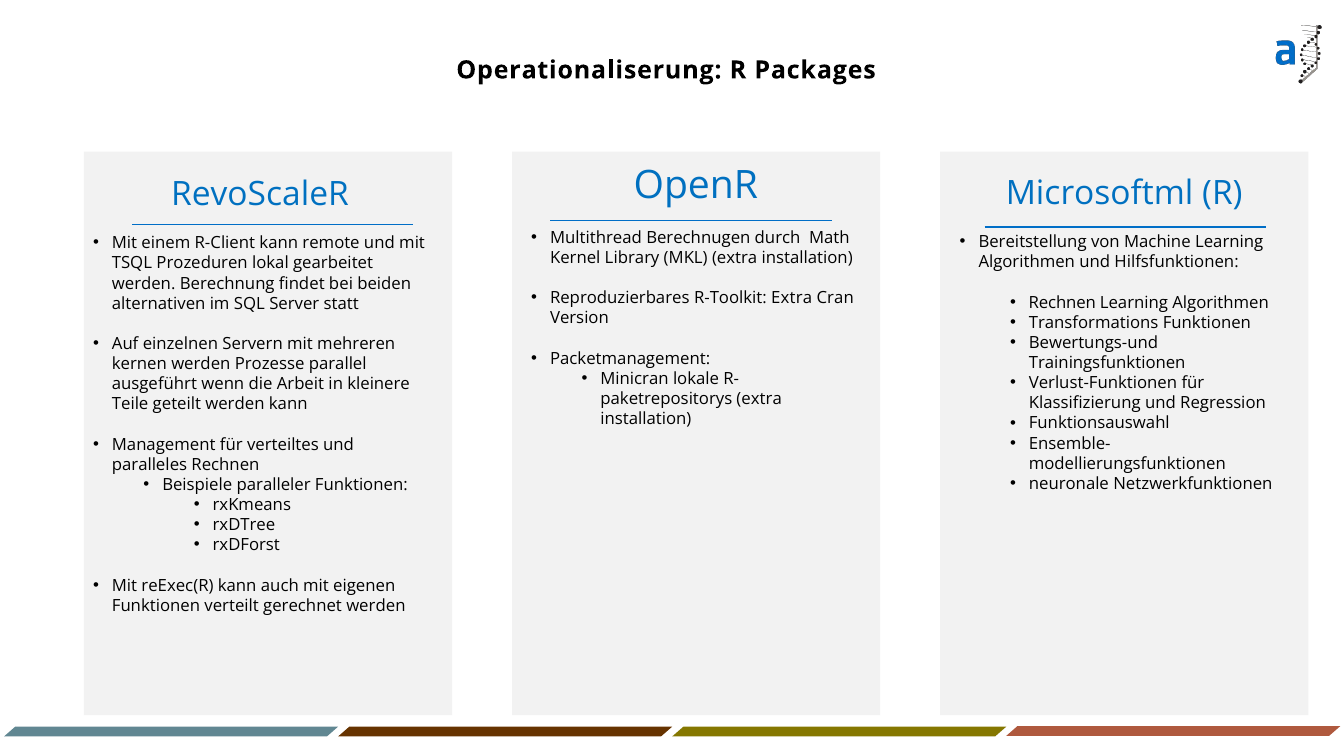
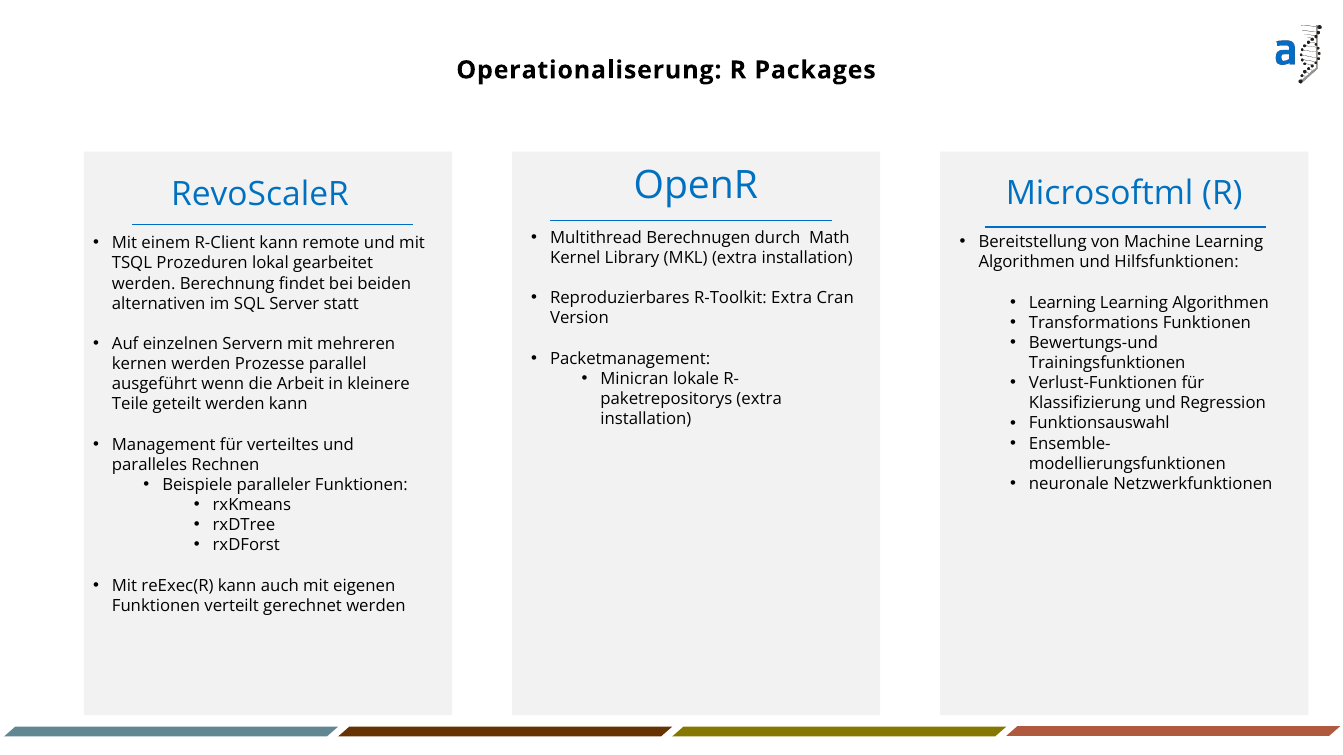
Rechnen: Rechnen -> Learning (1062, 303)
